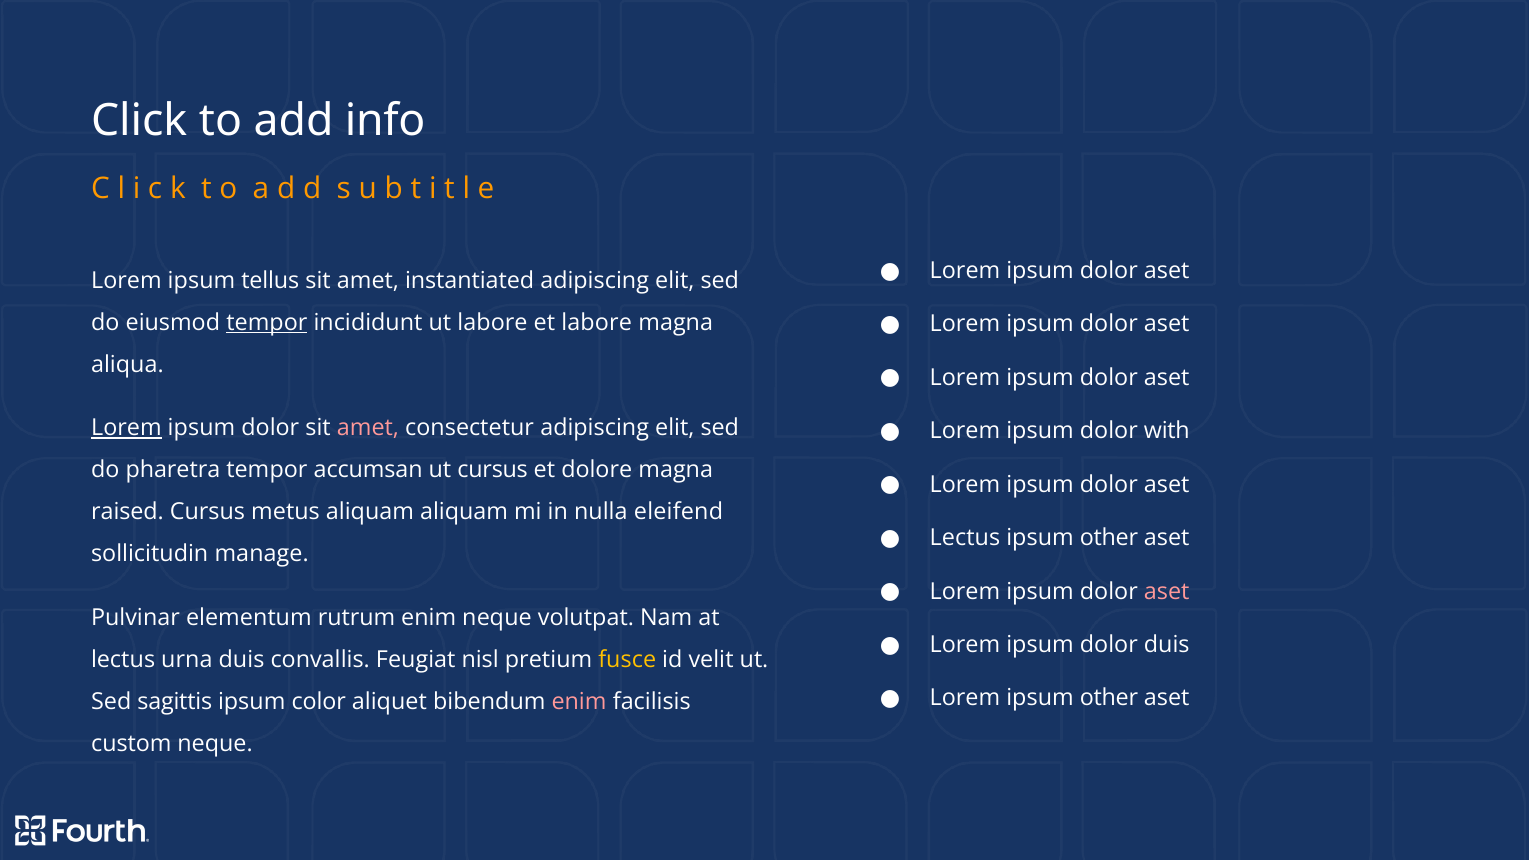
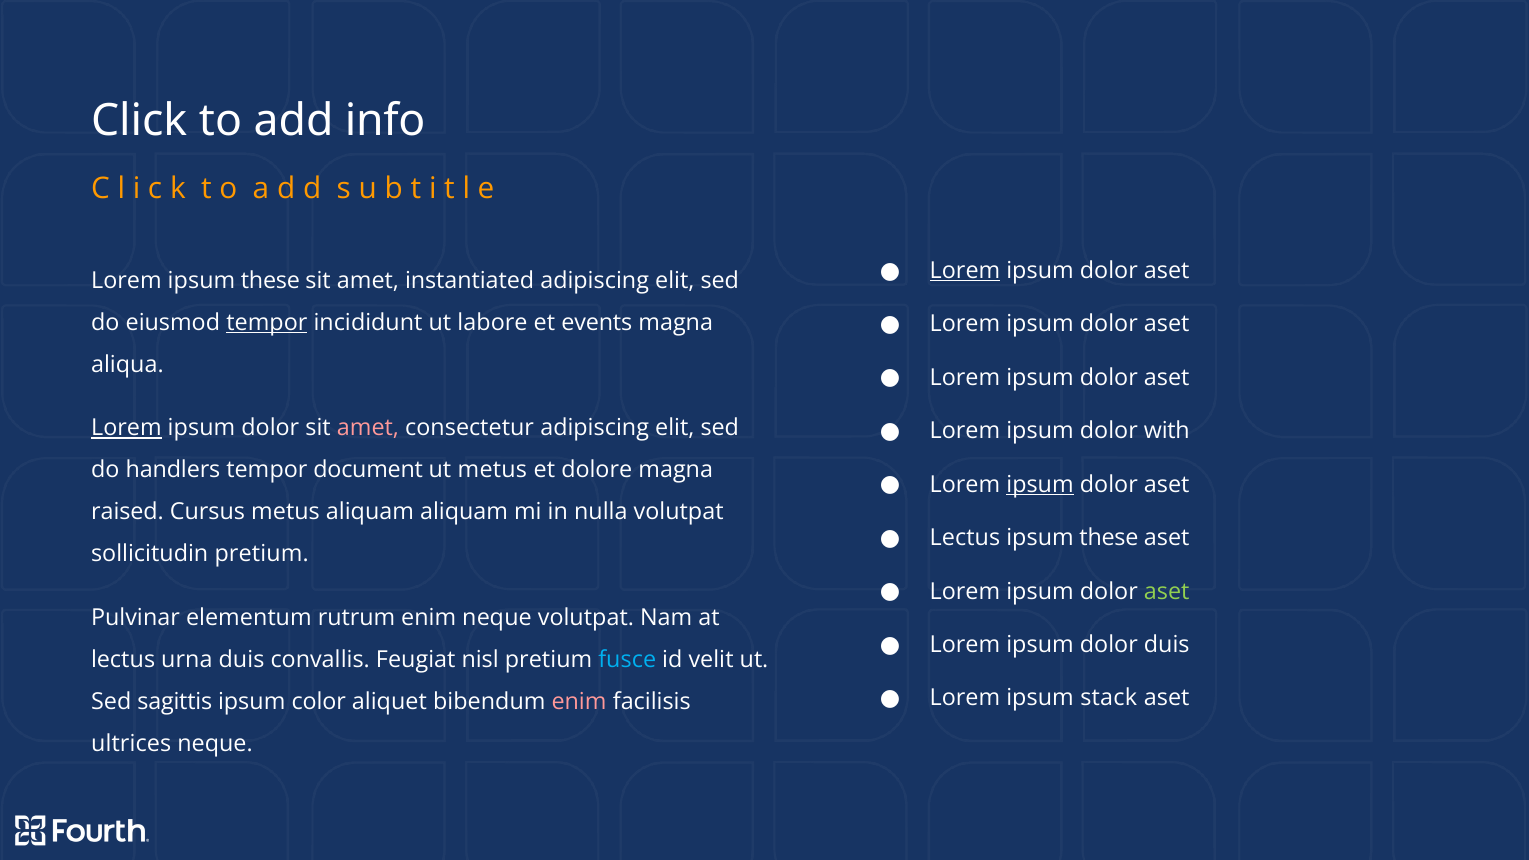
Lorem underline: none -> present (965, 271)
Lorem ipsum tellus: tellus -> these (270, 281)
et labore: labore -> events (597, 323)
pharetra: pharetra -> handlers (173, 470)
accumsan: accumsan -> document (368, 470)
ut cursus: cursus -> metus (492, 470)
ipsum underline: none -> present (1040, 484)
nulla eleifend: eleifend -> volutpat (679, 512)
other: other -> these (1109, 538)
sollicitudin manage: manage -> pretium (262, 554)
aset colour: pink -> light green (1167, 591)
fusce colour: yellow -> light blue (627, 660)
Lorem ipsum other: other -> stack (1109, 698)
custom: custom -> ultrices (131, 744)
